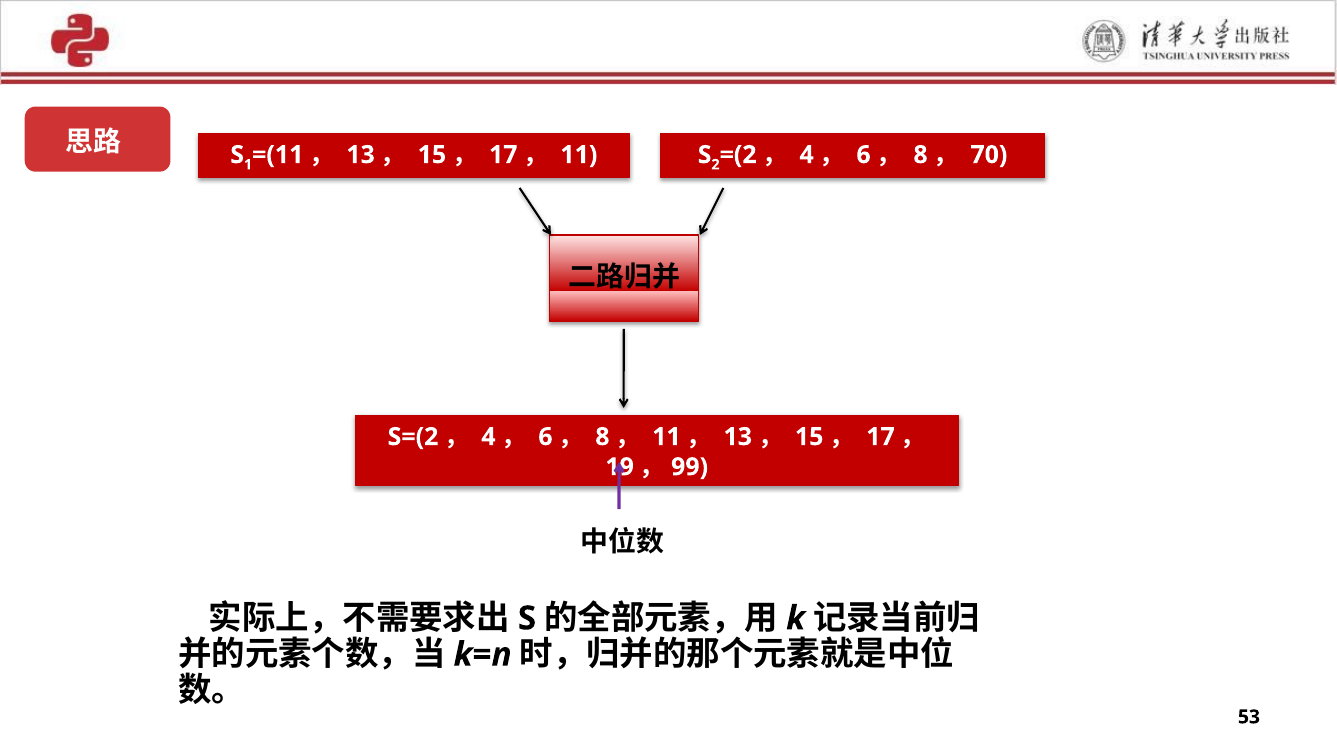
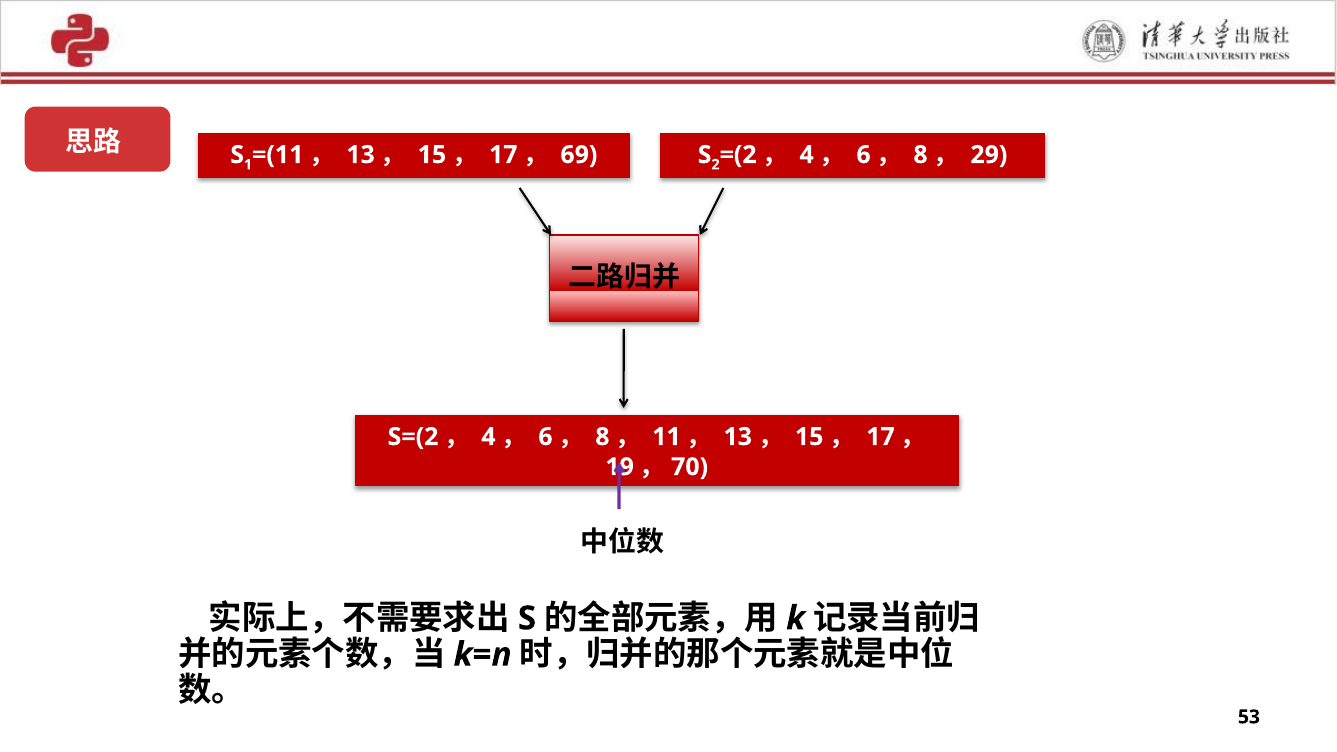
11: 11 -> 69 (579, 155)
70: 70 -> 29 (989, 155)
99: 99 -> 70 (690, 467)
